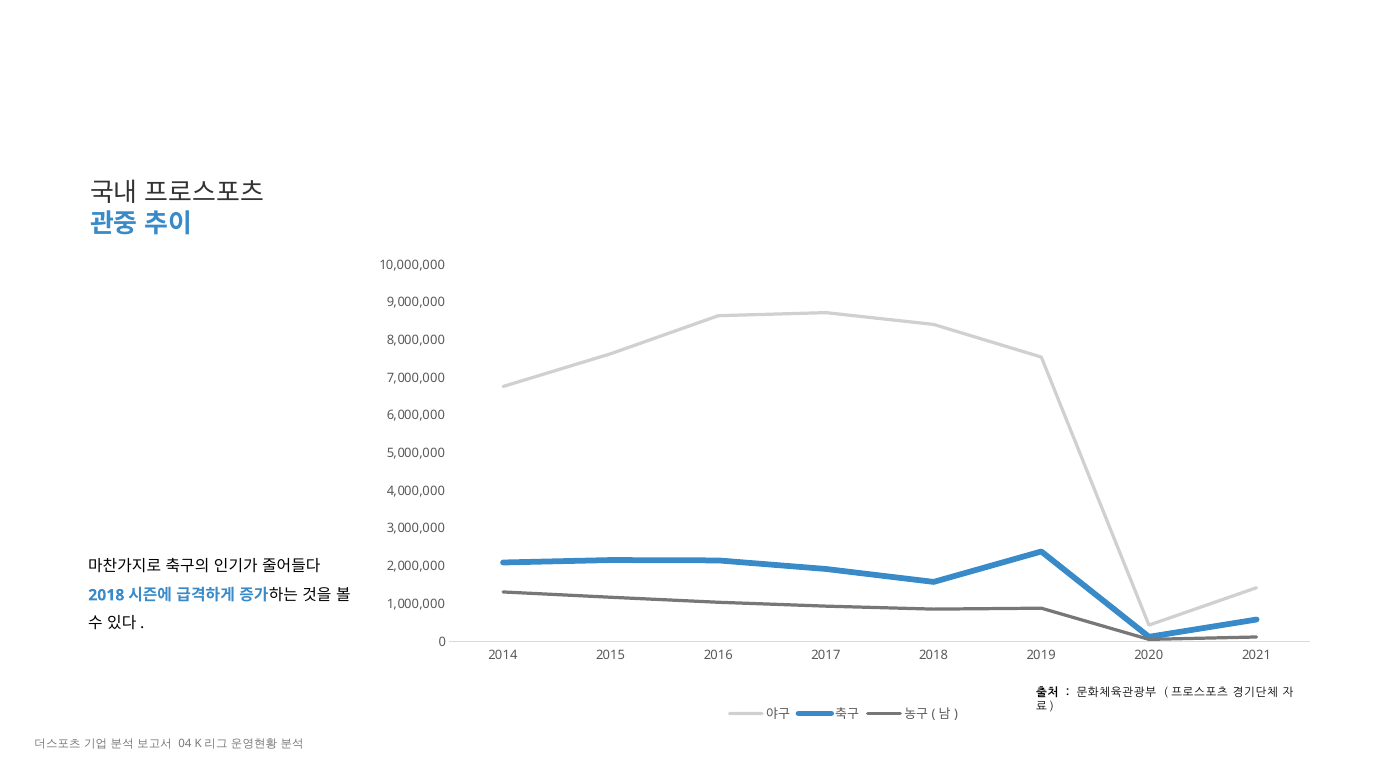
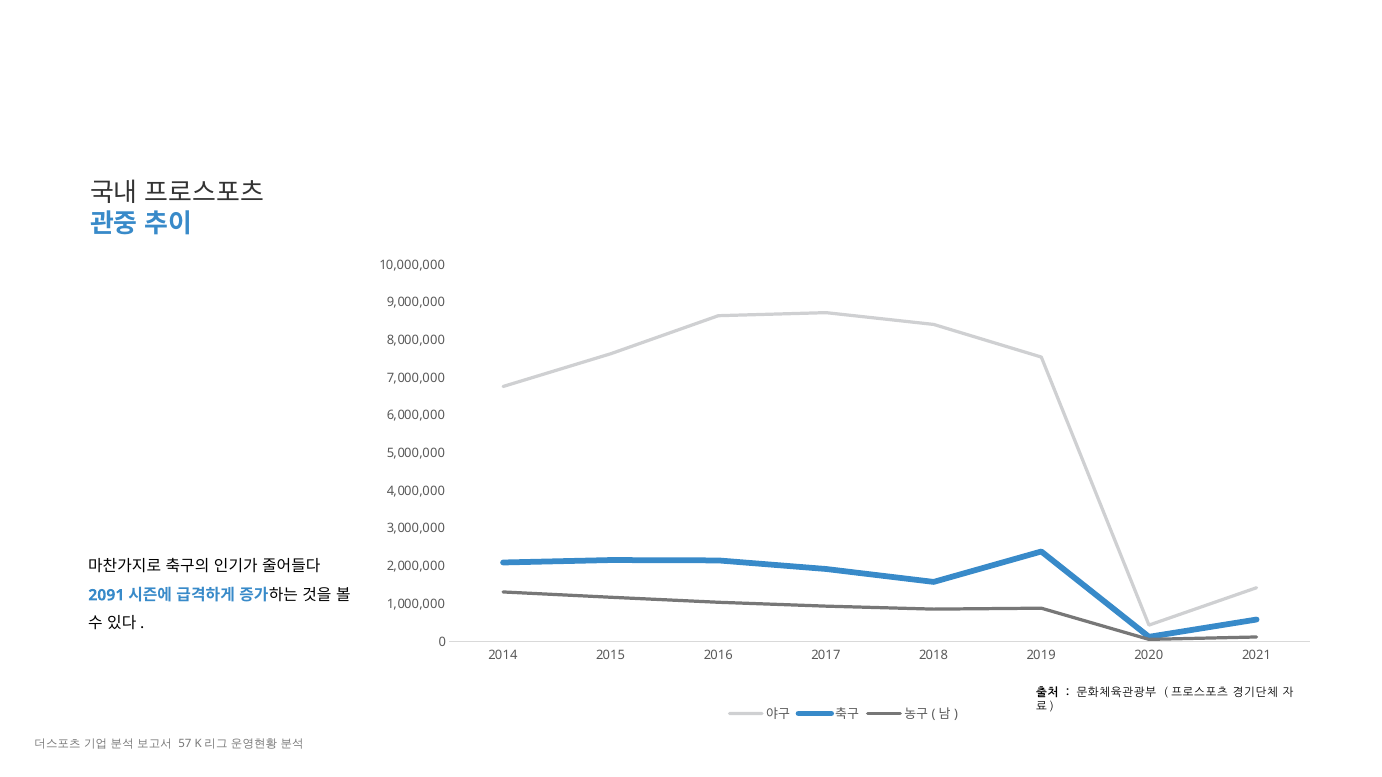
2018: 2018 -> 2091 (106, 595)
04: 04 -> 57 (185, 744)
